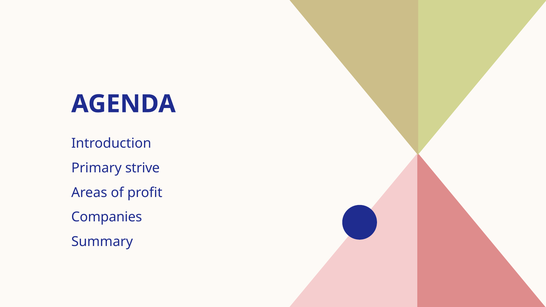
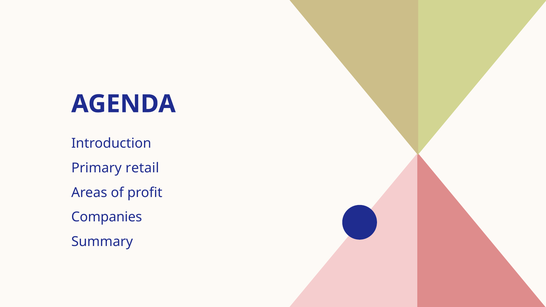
strive: strive -> retail (142, 168)
